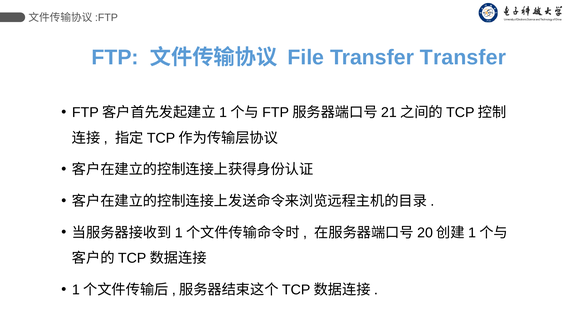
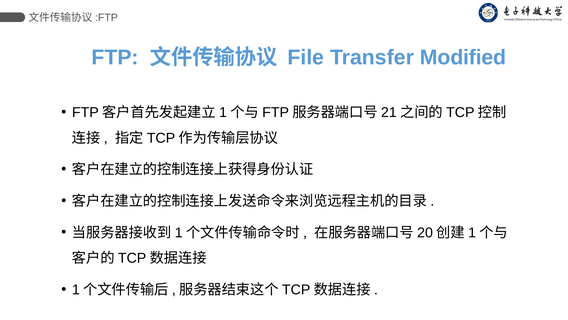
Transfer Transfer: Transfer -> Modified (463, 58)
